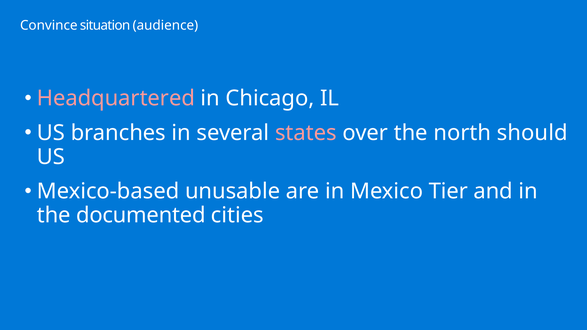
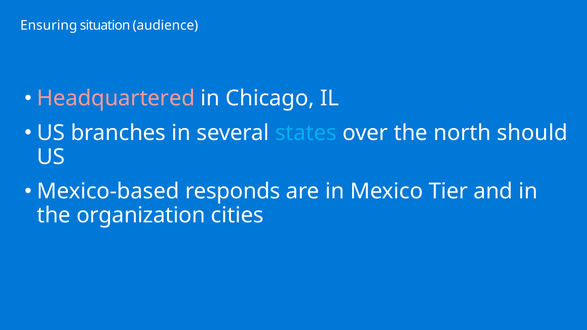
Convince: Convince -> Ensuring (49, 26)
states colour: pink -> light blue (306, 133)
unusable: unusable -> responds (233, 191)
documented: documented -> organization (141, 215)
